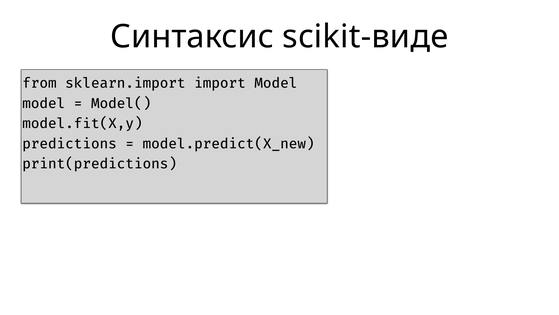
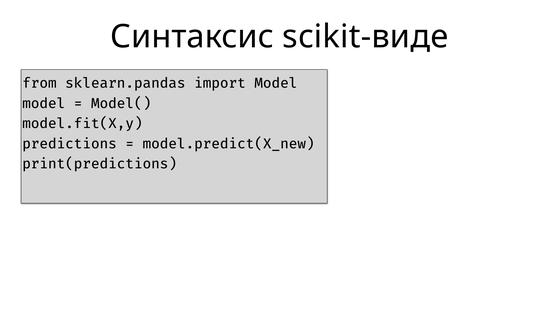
sklearn.import: sklearn.import -> sklearn.pandas (125, 83)
